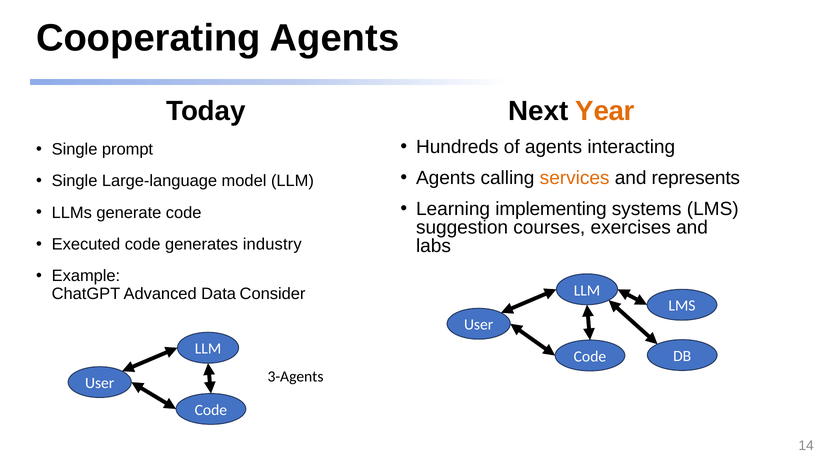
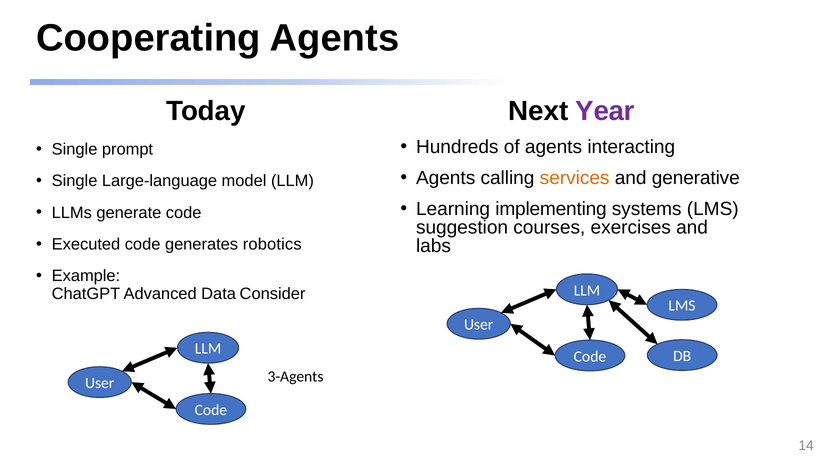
Year colour: orange -> purple (605, 111)
represents: represents -> generative (696, 178)
industry: industry -> robotics (272, 245)
